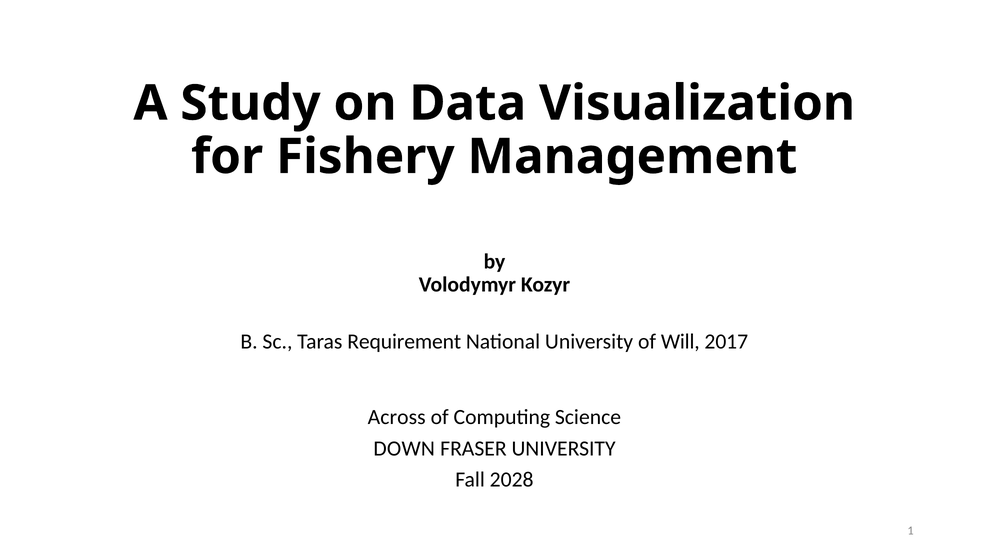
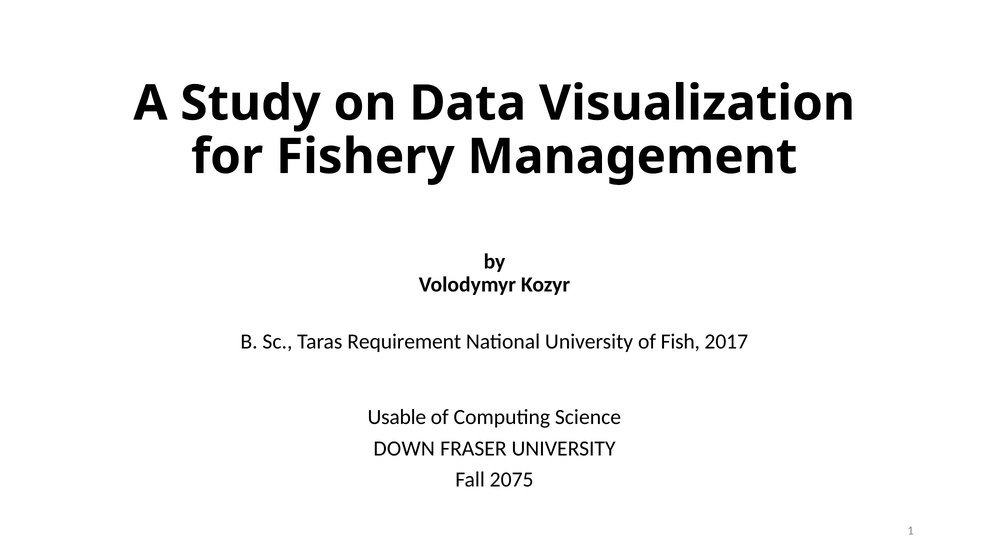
Will: Will -> Fish (680, 342)
Across: Across -> Usable (397, 417)
2028: 2028 -> 2075 (512, 480)
